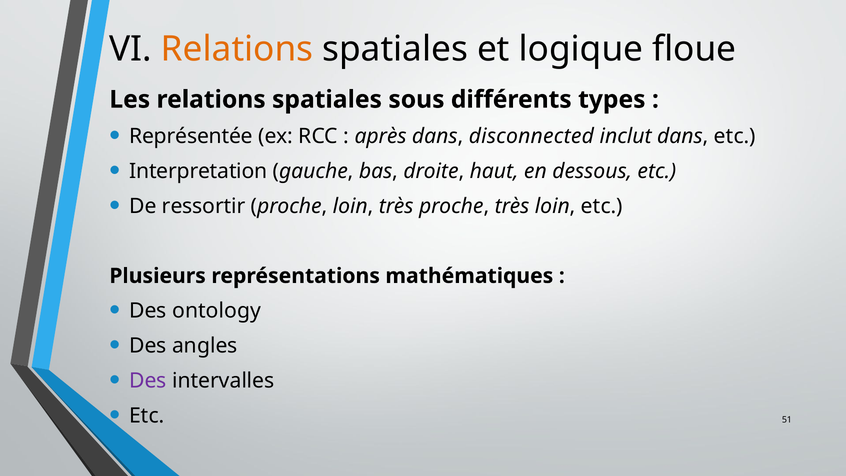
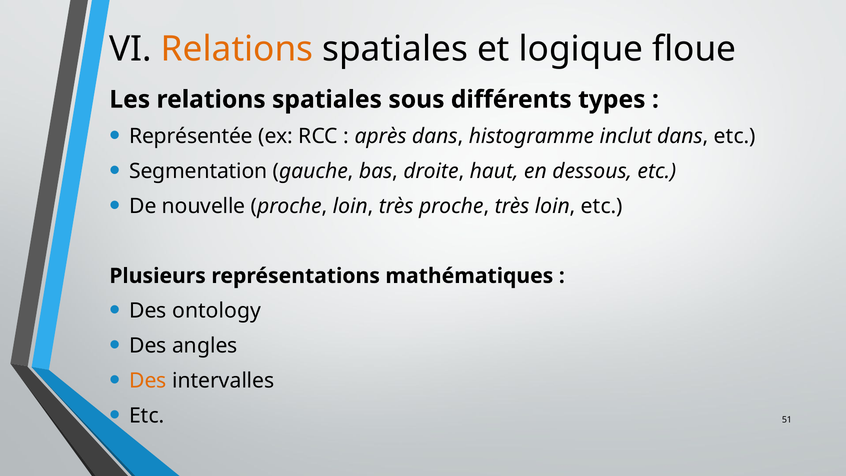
disconnected: disconnected -> histogramme (531, 136)
Interpretation: Interpretation -> Segmentation (198, 171)
ressortir: ressortir -> nouvelle (204, 206)
Des colour: purple -> orange (148, 381)
